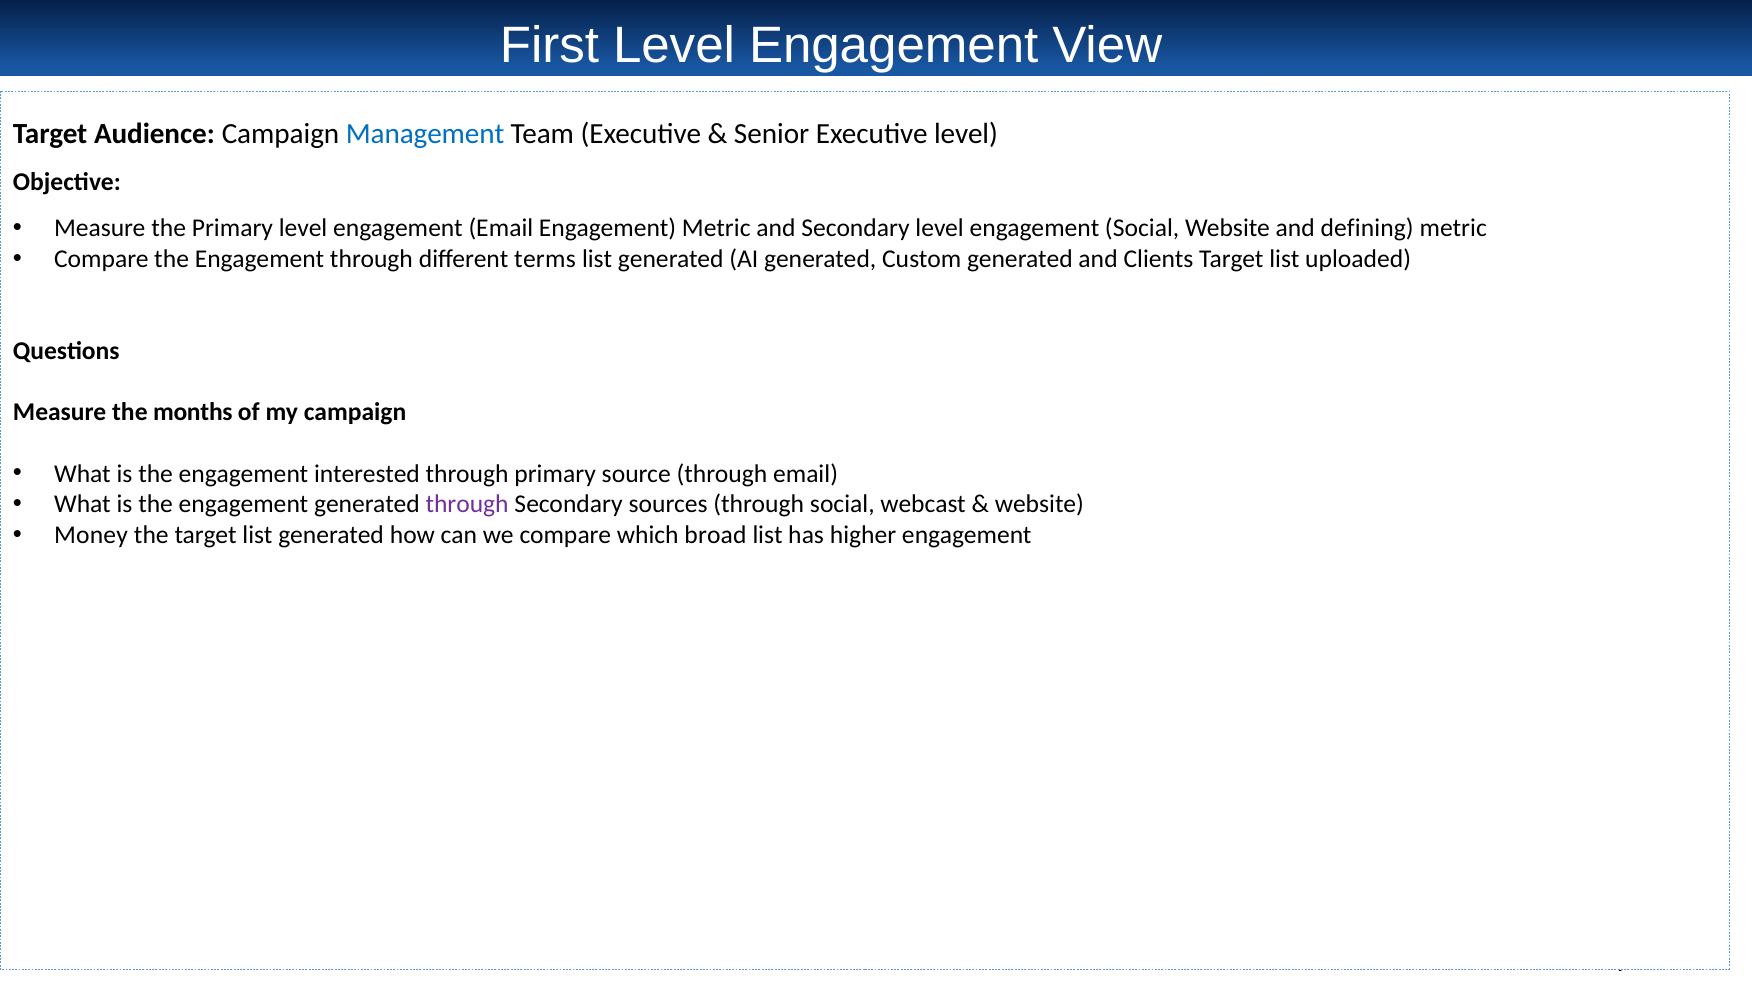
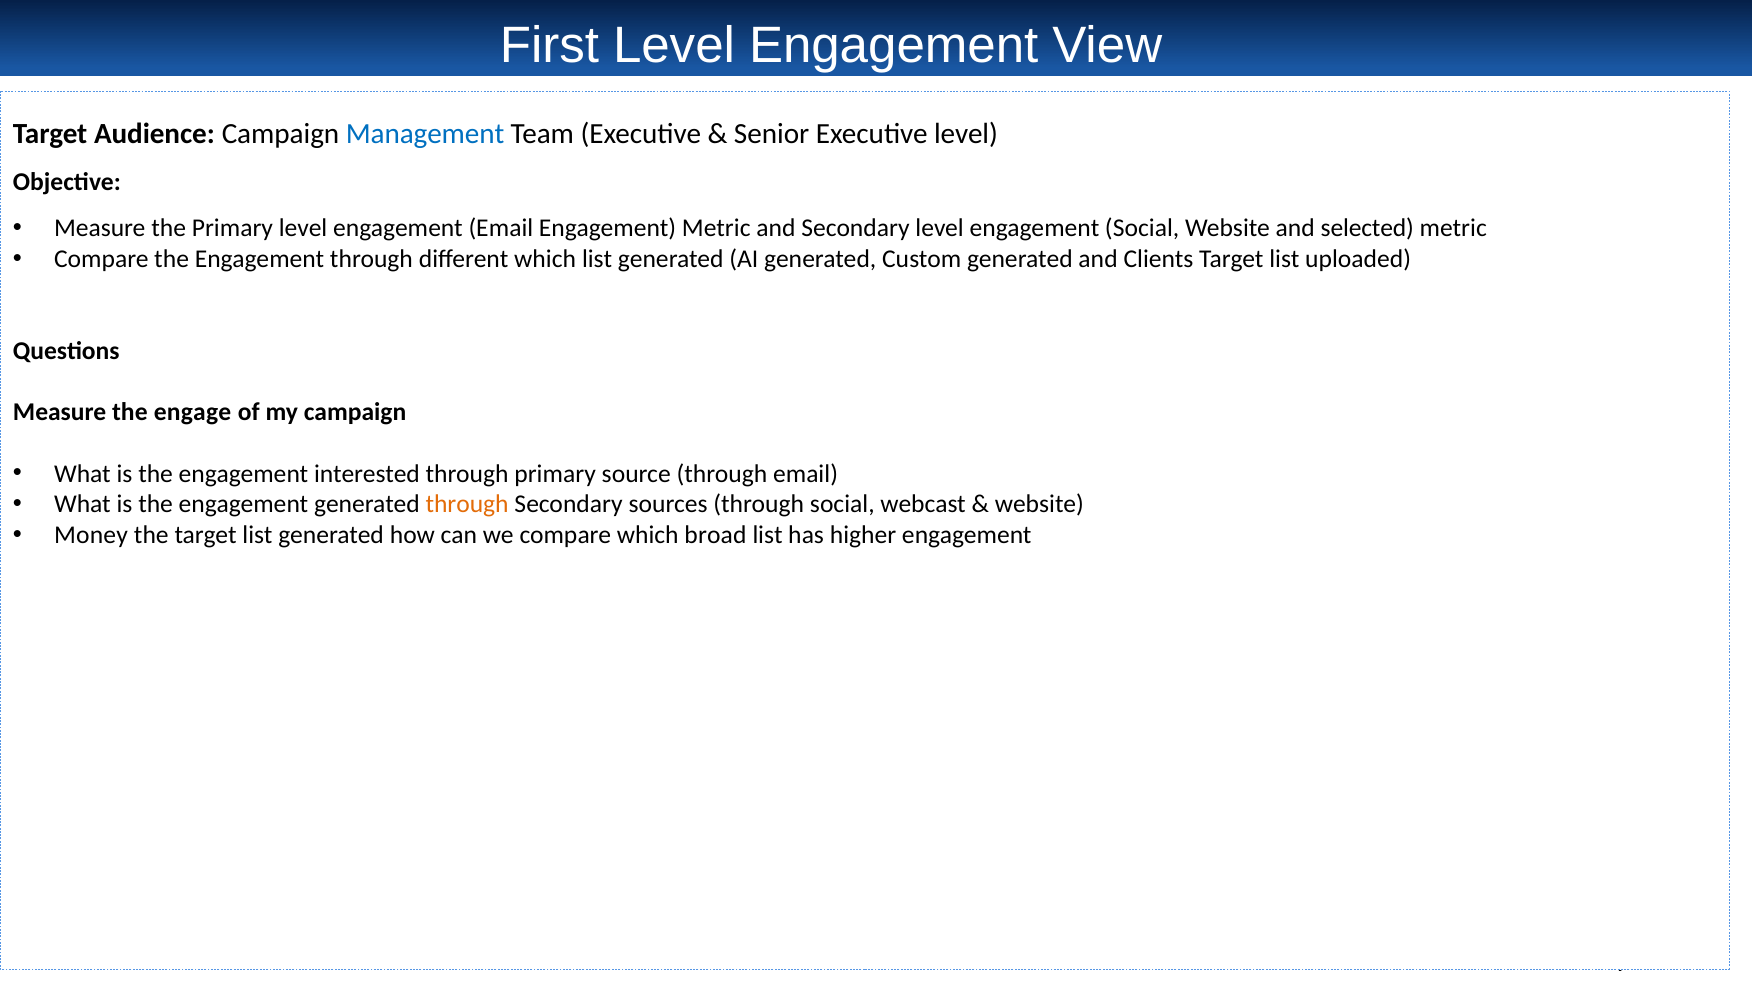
defining: defining -> selected (1367, 228)
different terms: terms -> which (545, 259)
months: months -> engage (193, 412)
through colour: purple -> orange (467, 504)
